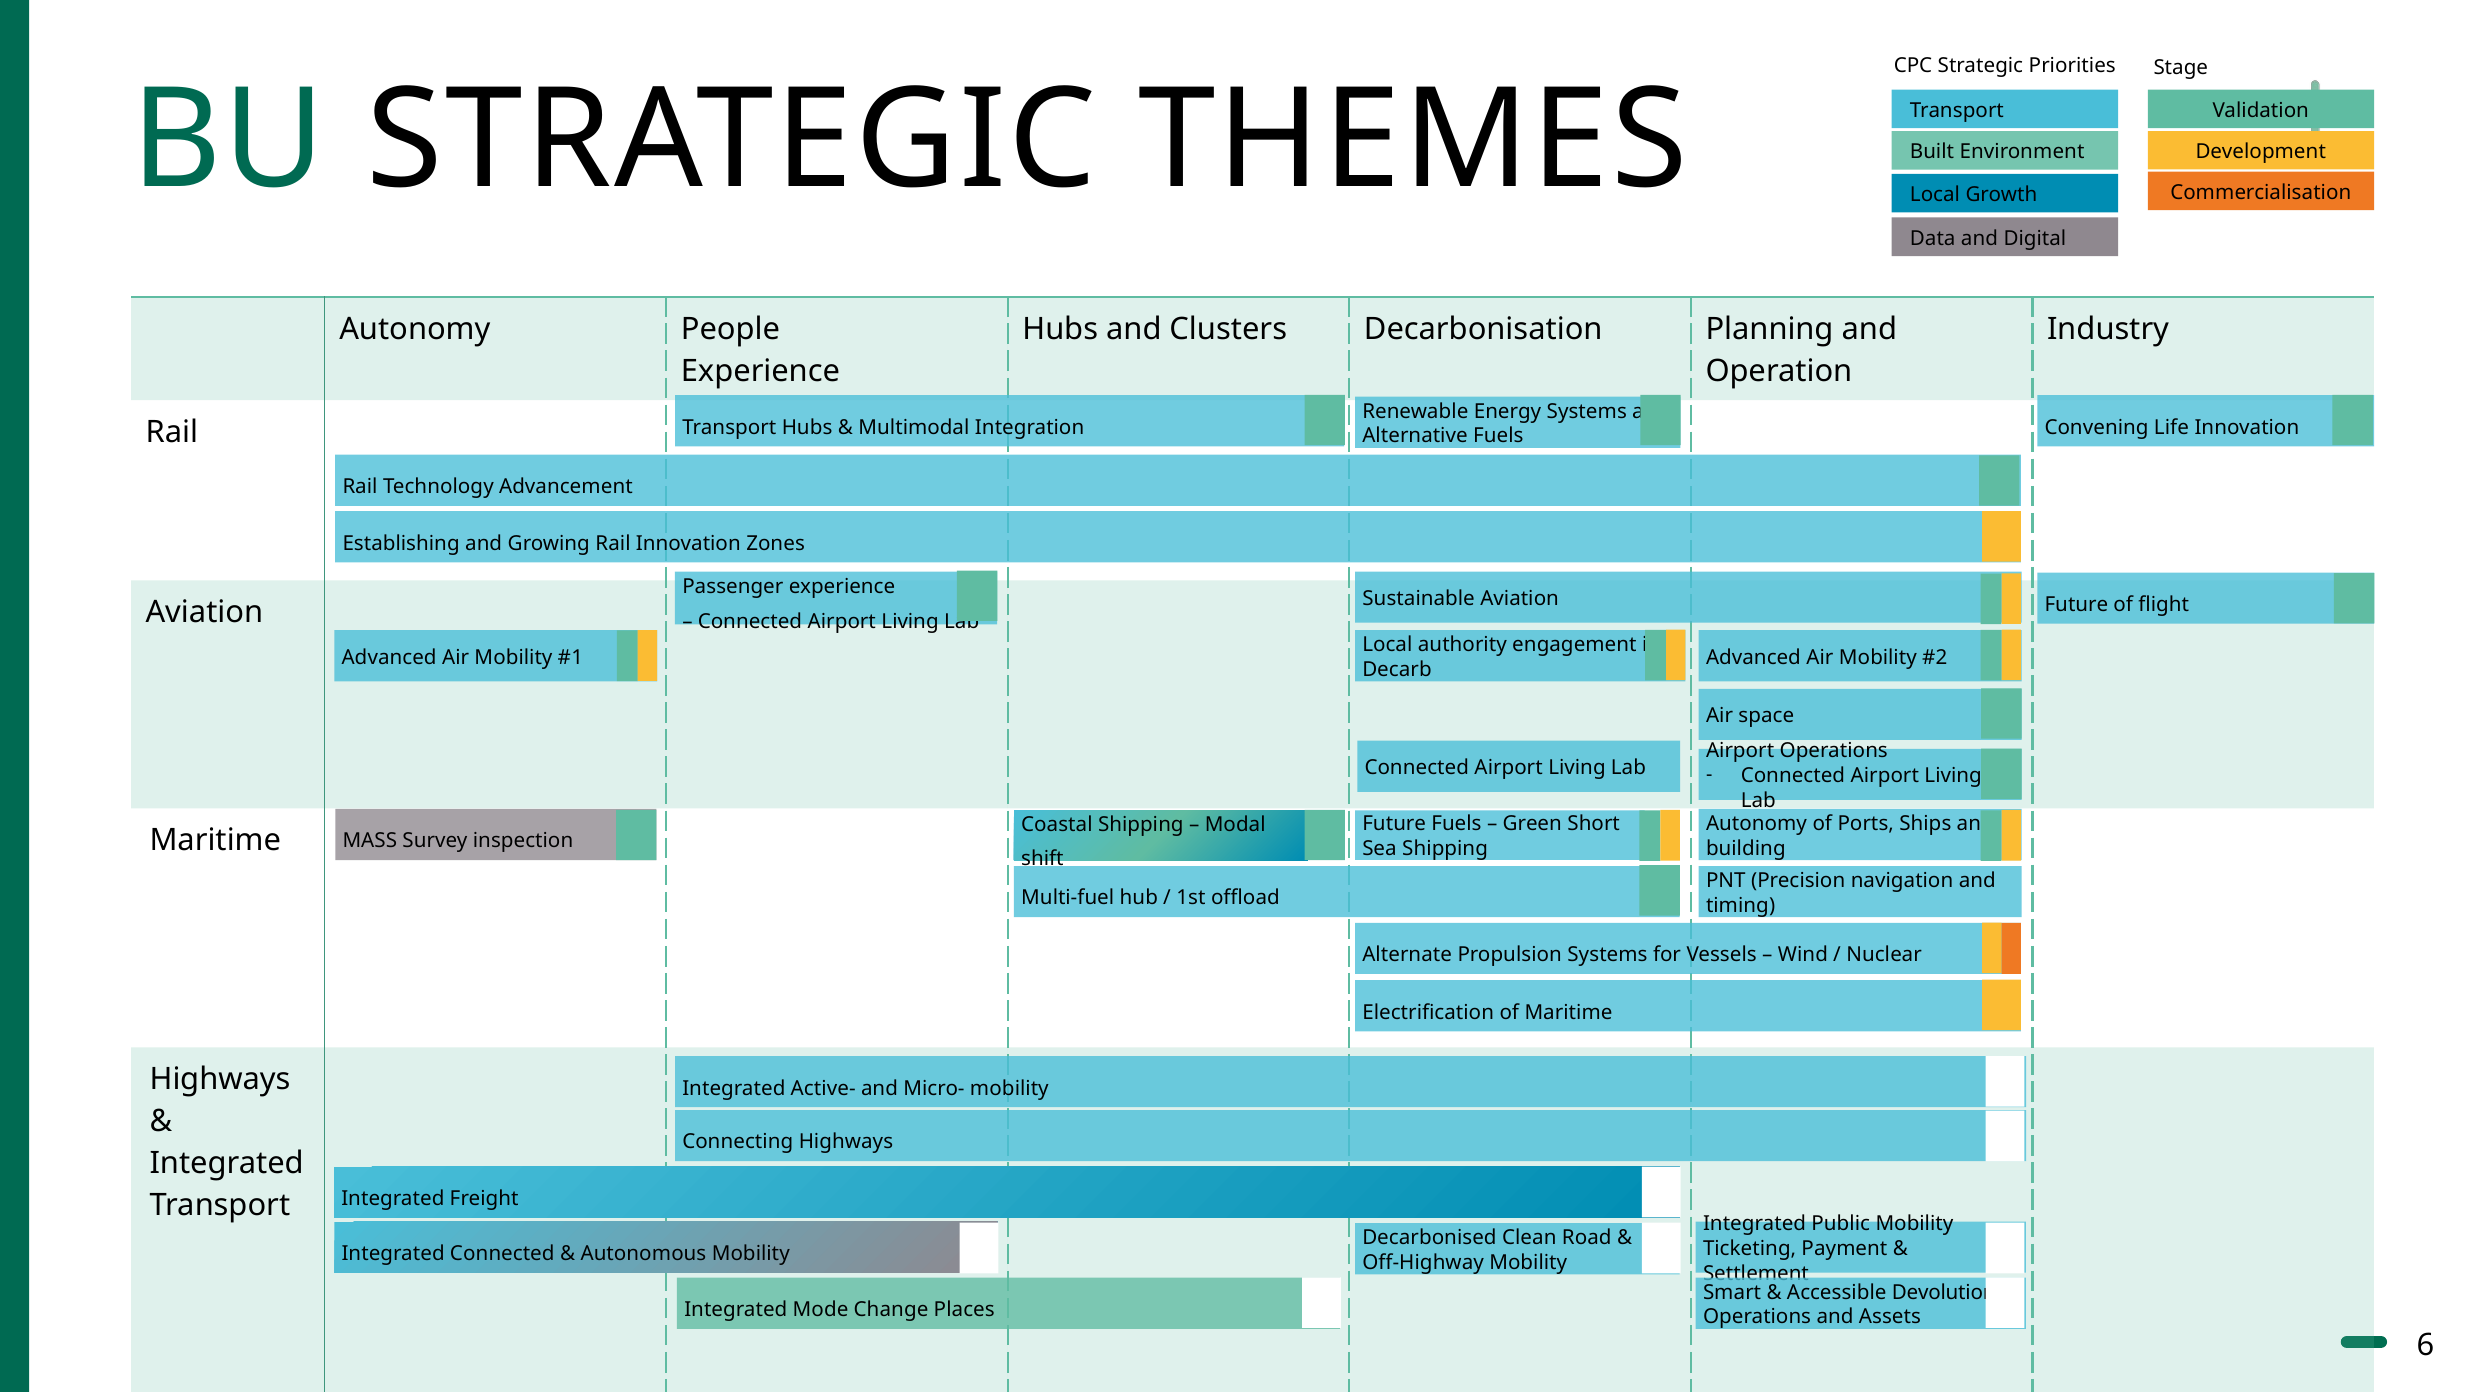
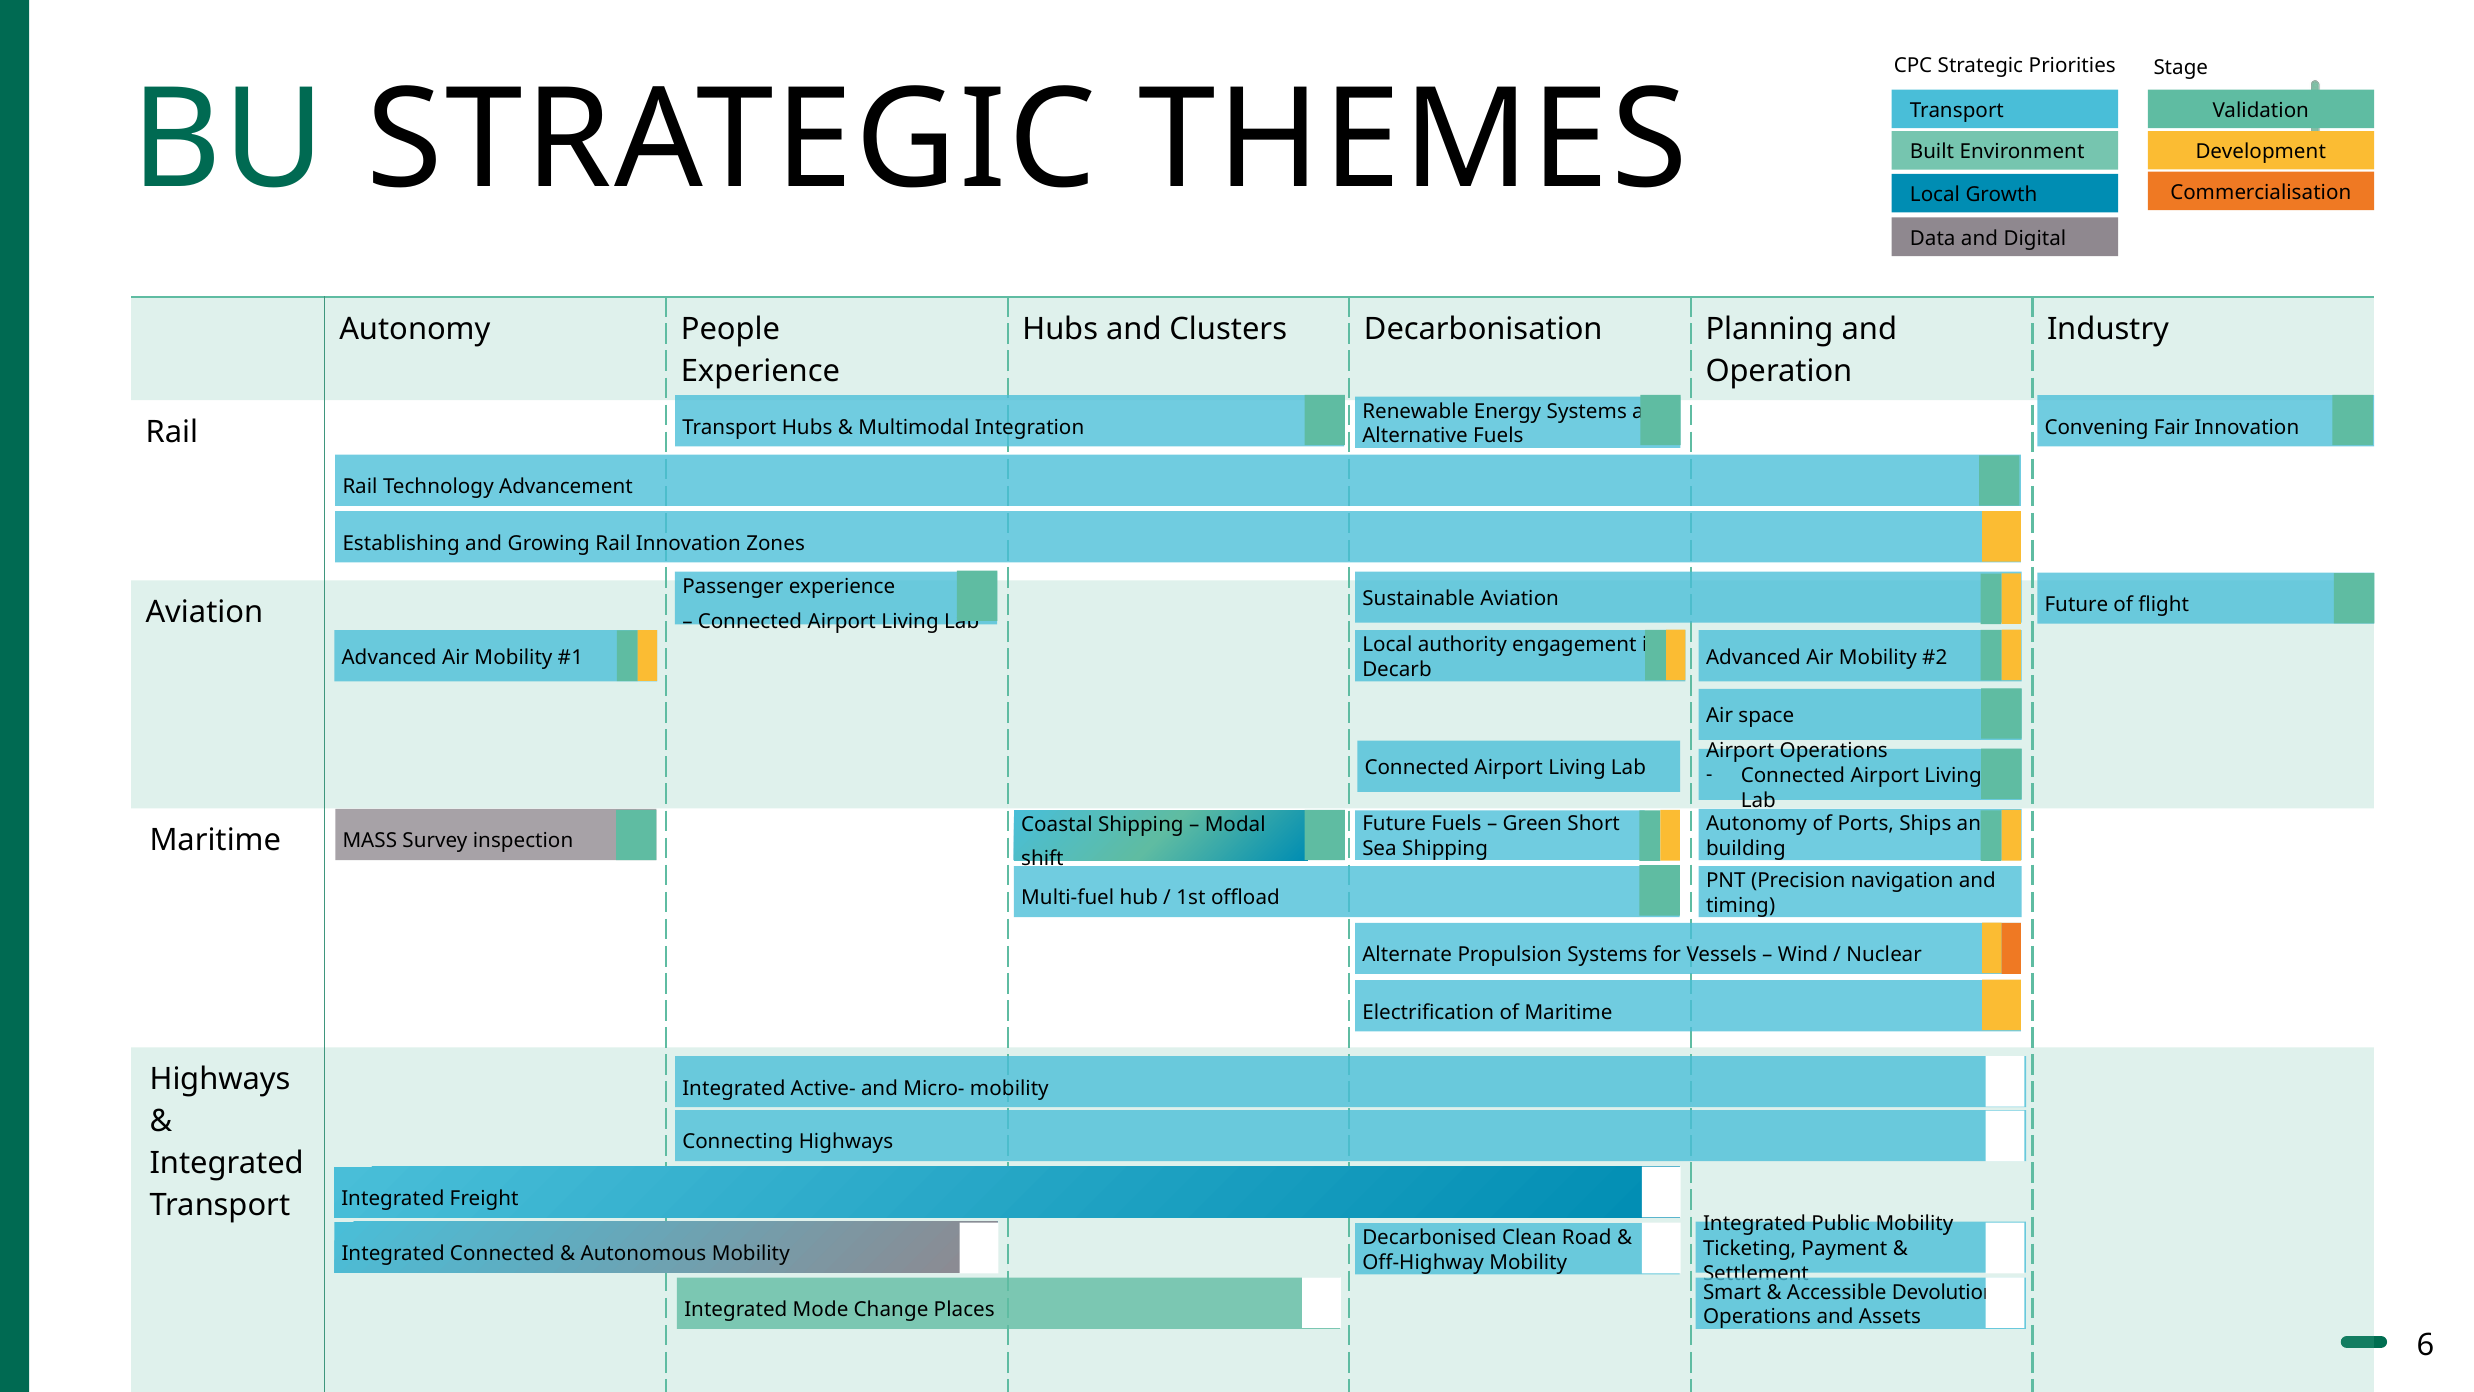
Life: Life -> Fair (2172, 427)
